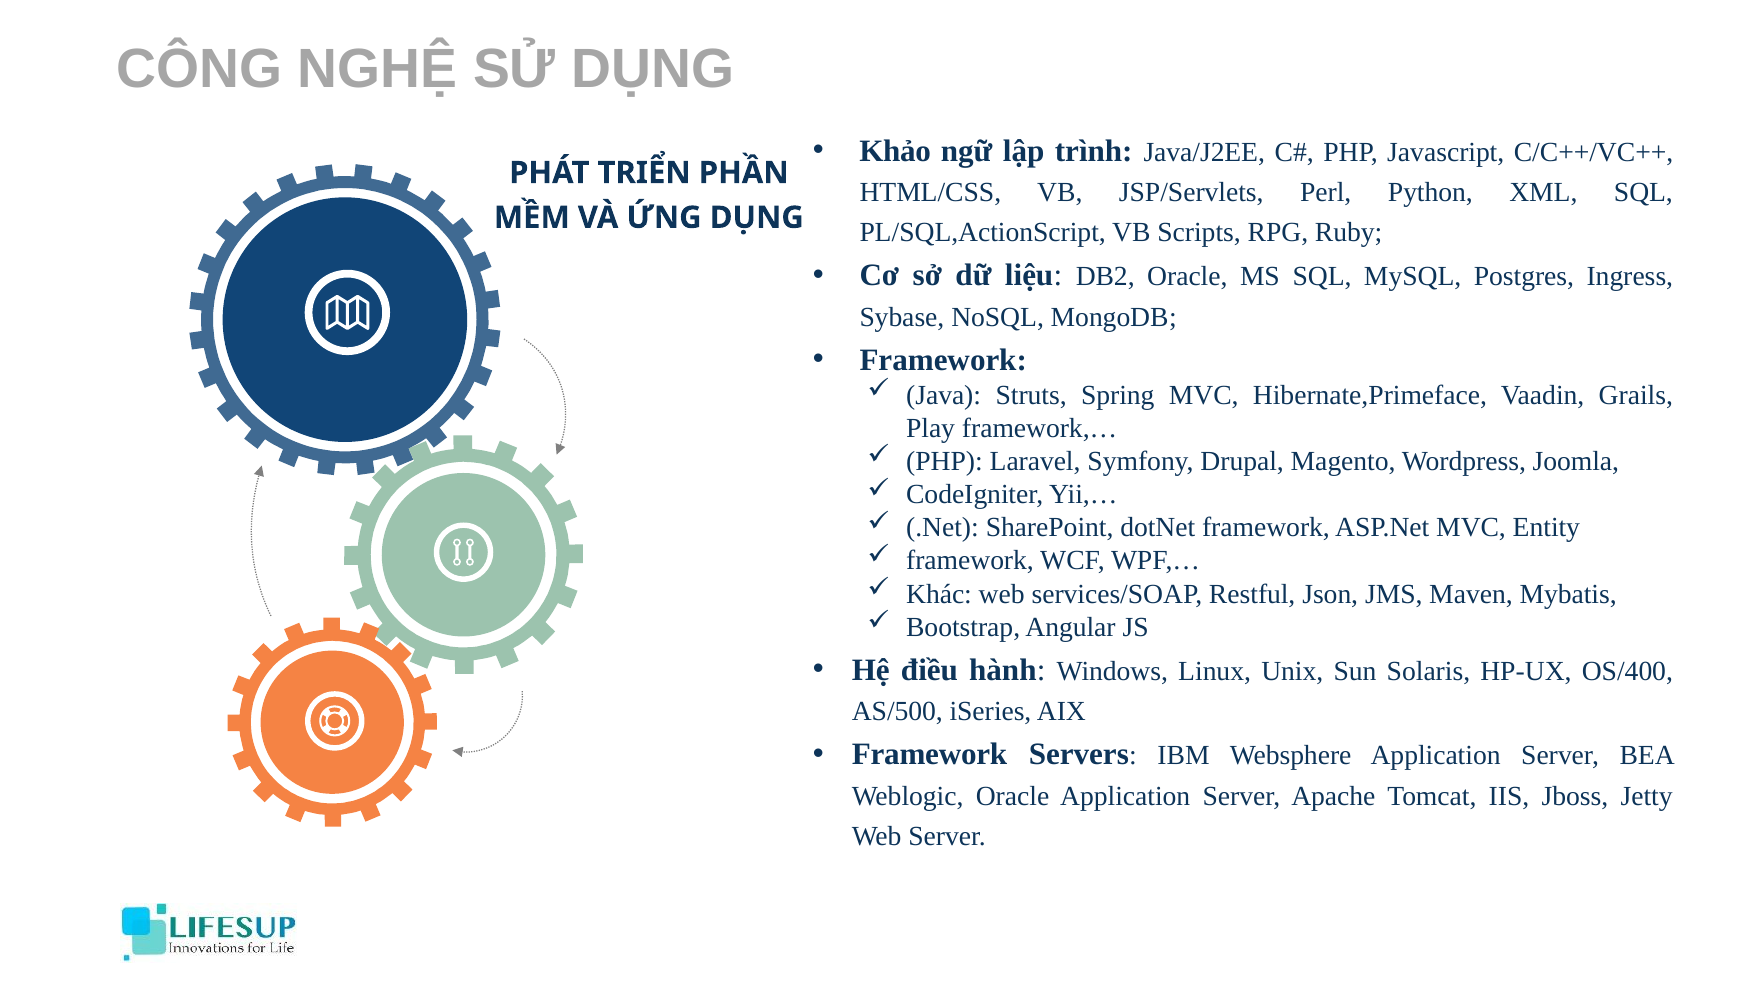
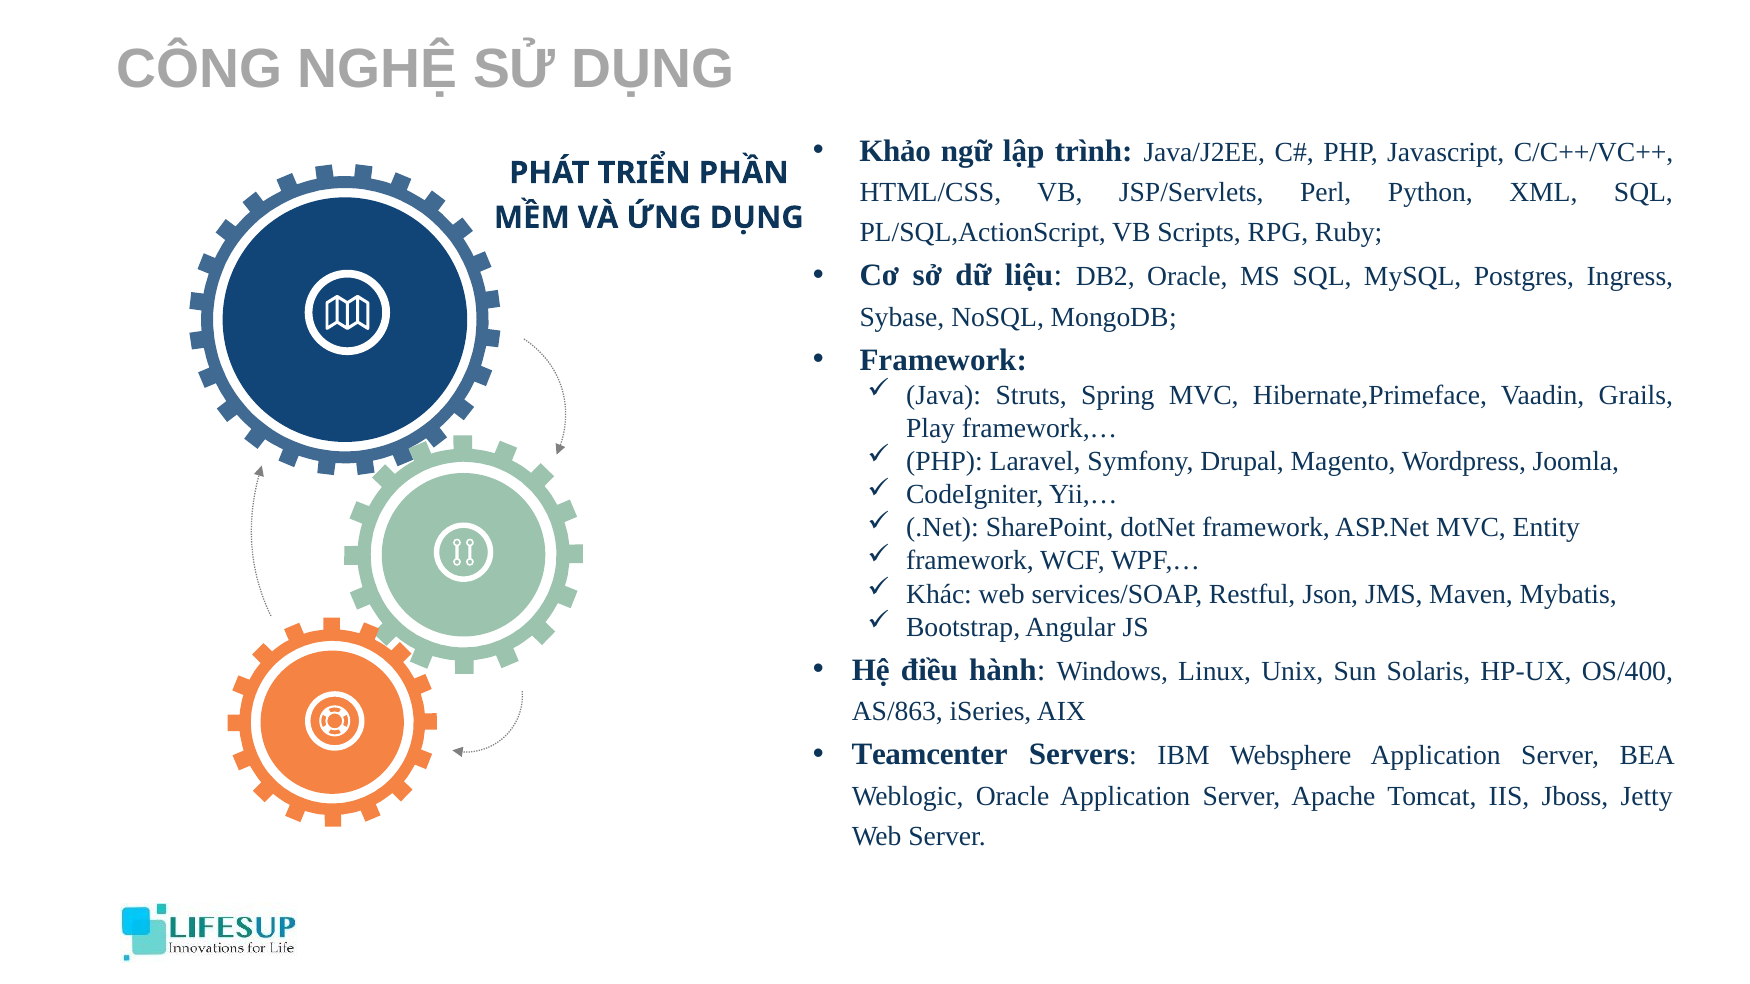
AS/500: AS/500 -> AS/863 (897, 712)
Framework: Framework -> Teamcenter (930, 755)
